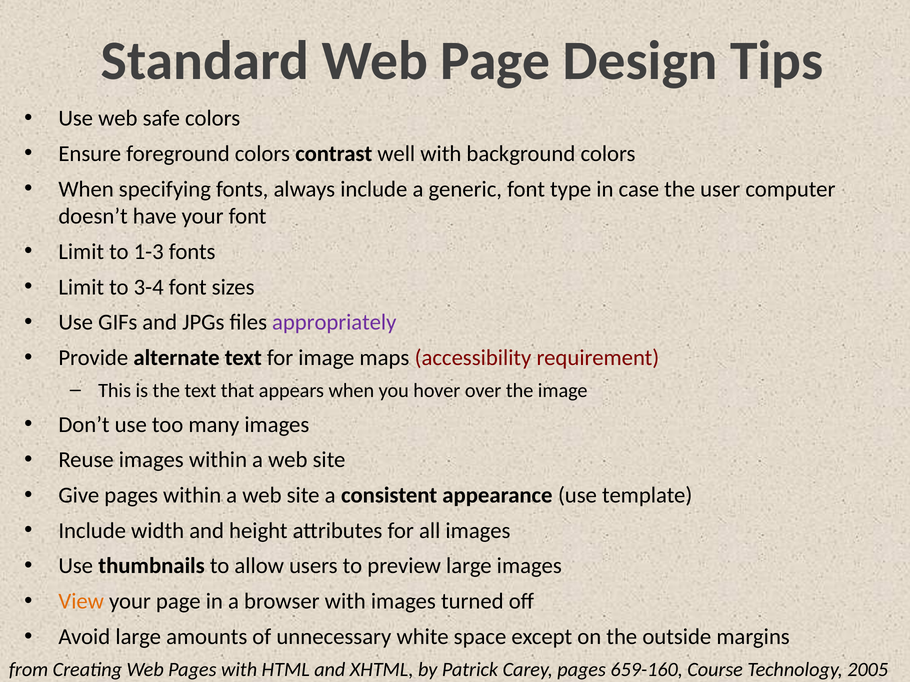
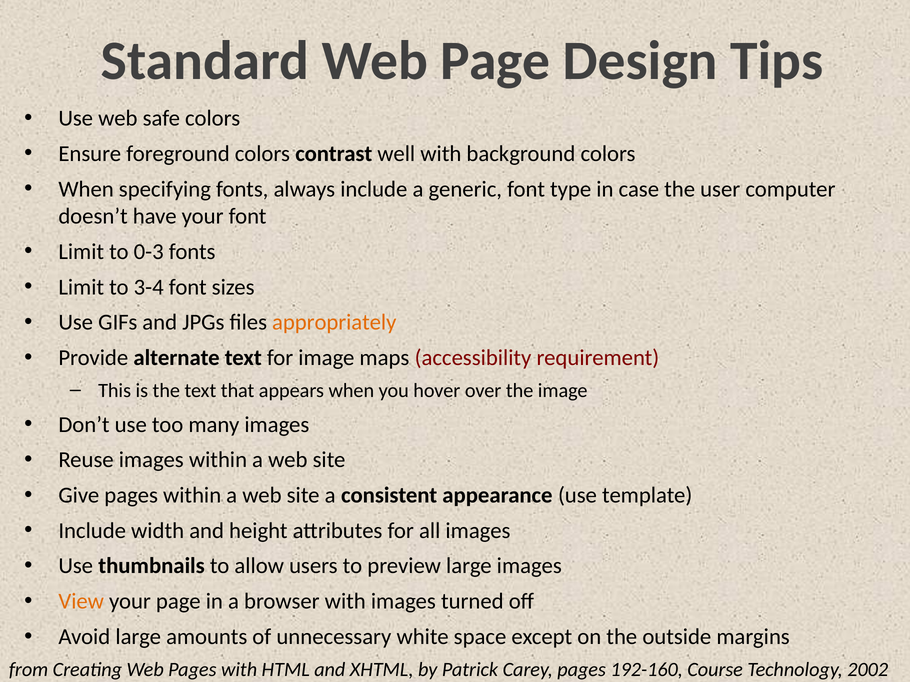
1-3: 1-3 -> 0-3 (149, 252)
appropriately colour: purple -> orange (334, 323)
659-160: 659-160 -> 192-160 (647, 670)
2005: 2005 -> 2002 (868, 670)
